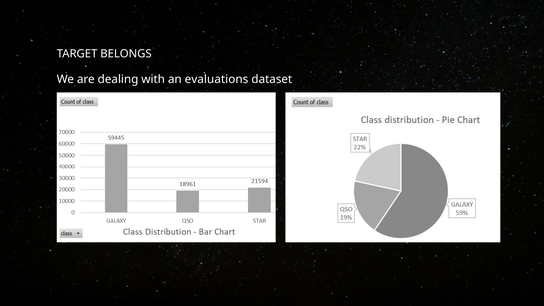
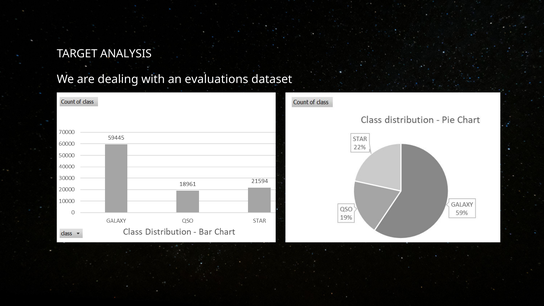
BELONGS: BELONGS -> ANALYSIS (126, 54)
